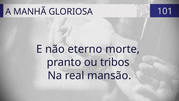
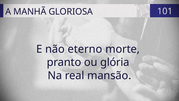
tribos: tribos -> glória (115, 62)
